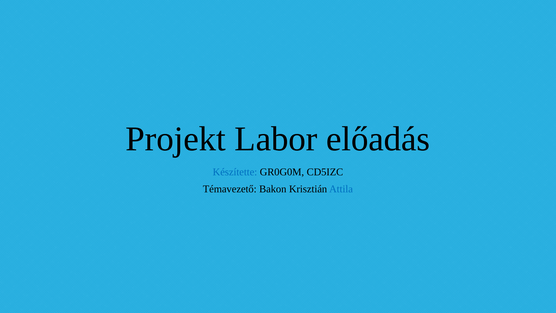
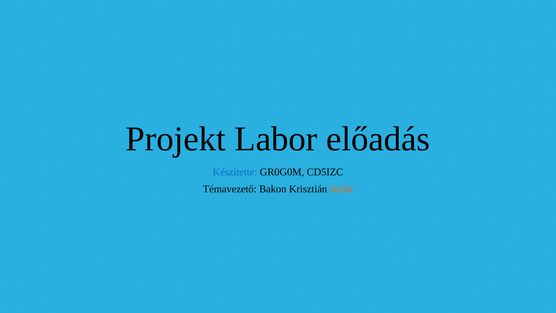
Attila colour: blue -> orange (341, 189)
